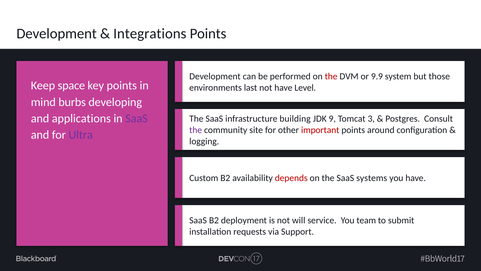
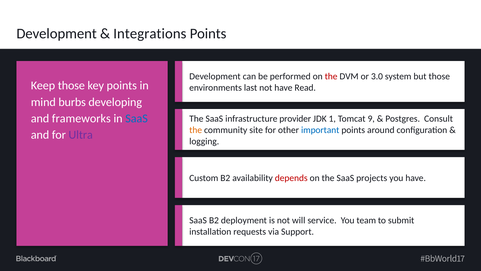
9.9: 9.9 -> 3.0 (377, 76)
Keep space: space -> those (71, 85)
Level: Level -> Read (305, 88)
applications: applications -> frameworks (81, 118)
SaaS colour: purple -> blue (137, 118)
building: building -> provider (295, 119)
9: 9 -> 1 (332, 119)
3: 3 -> 9 (371, 119)
the colour: purple -> orange (196, 130)
important colour: red -> blue (320, 130)
systems: systems -> projects (372, 178)
